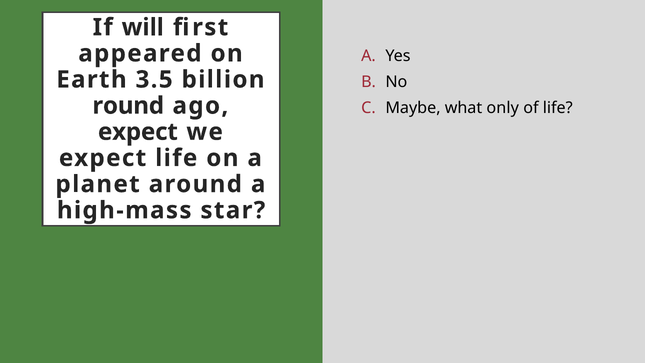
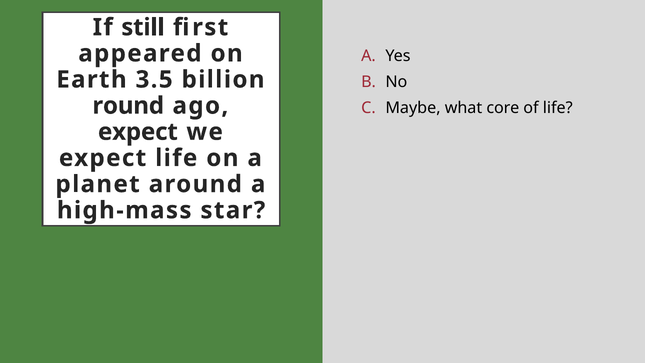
will: will -> still (143, 27)
only: only -> core (503, 108)
